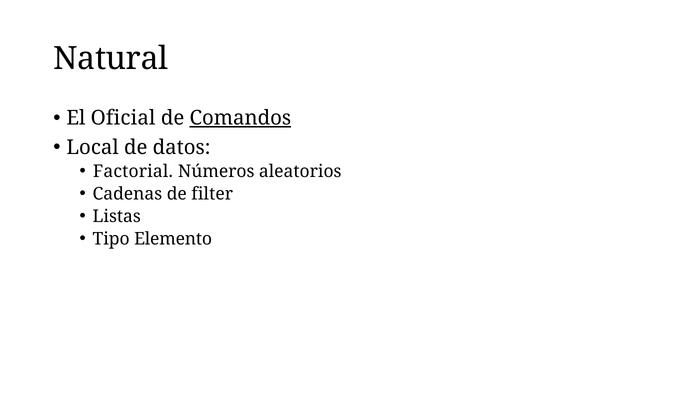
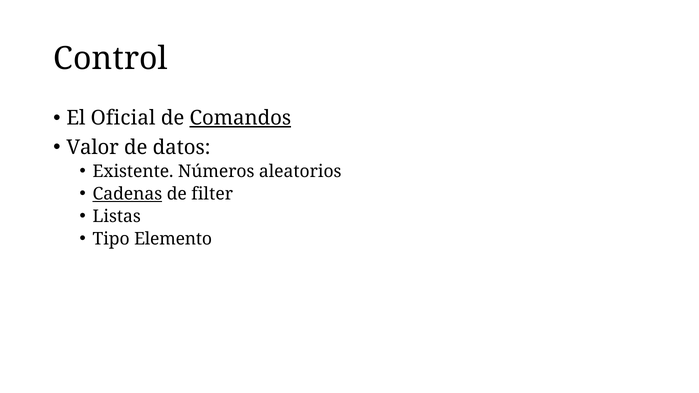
Natural: Natural -> Control (111, 59)
Local: Local -> Valor (93, 147)
Factorial: Factorial -> Existente (133, 172)
Cadenas underline: none -> present (127, 194)
